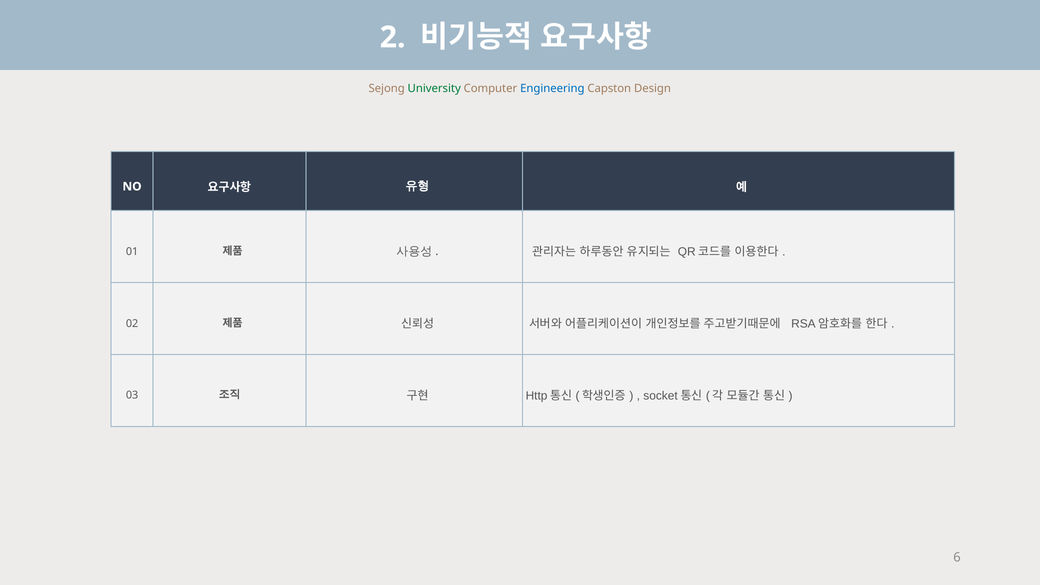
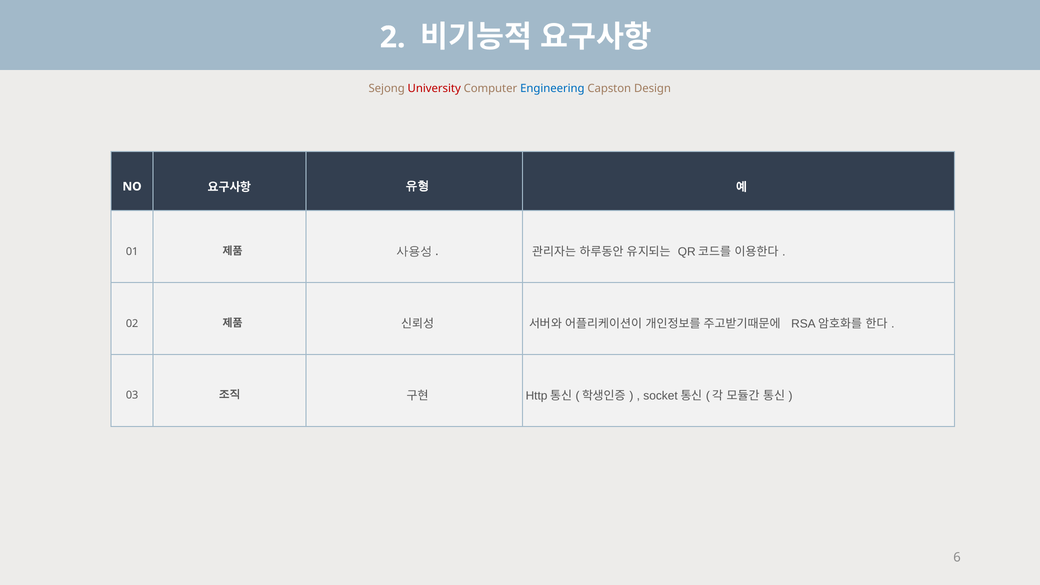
University colour: green -> red (434, 88)
